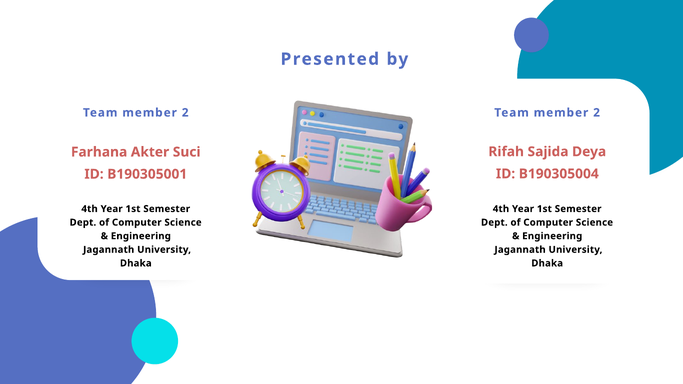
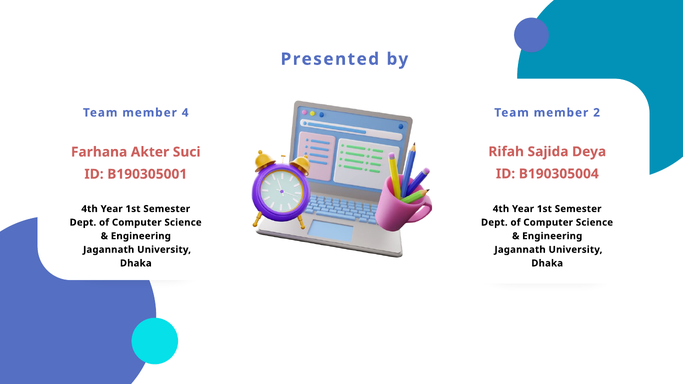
2: 2 -> 4 (185, 113)
